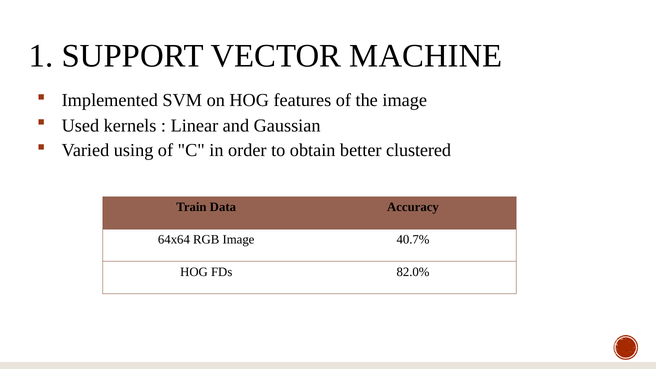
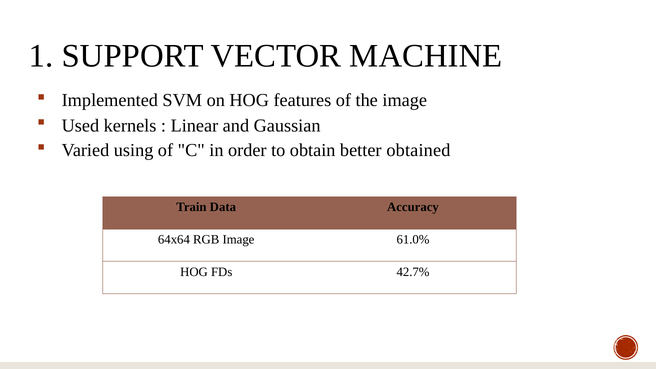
clustered: clustered -> obtained (418, 150)
40.7%: 40.7% -> 61.0% (413, 240)
82.0%: 82.0% -> 42.7% (413, 272)
